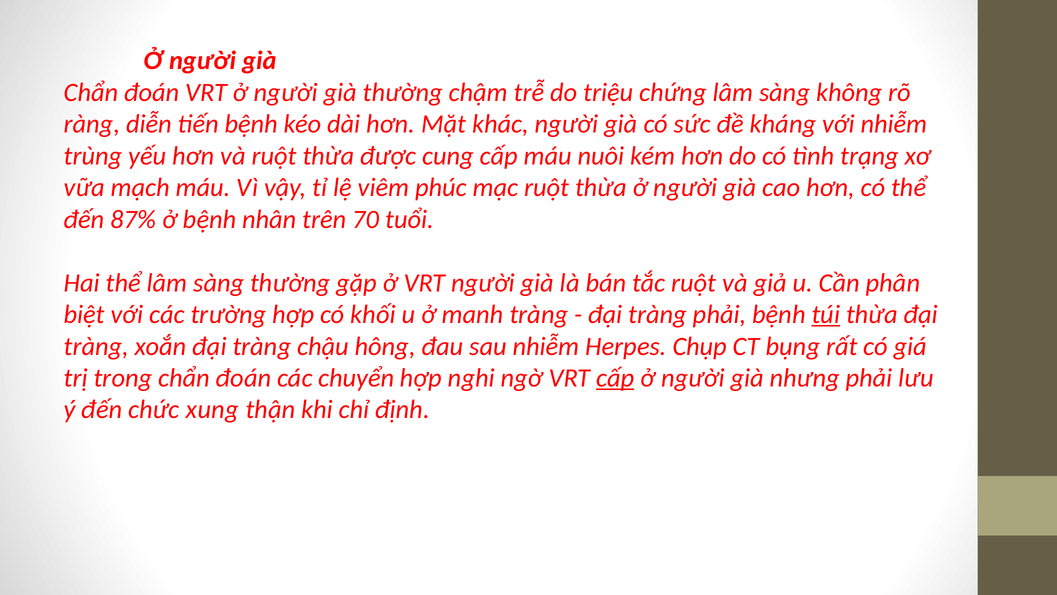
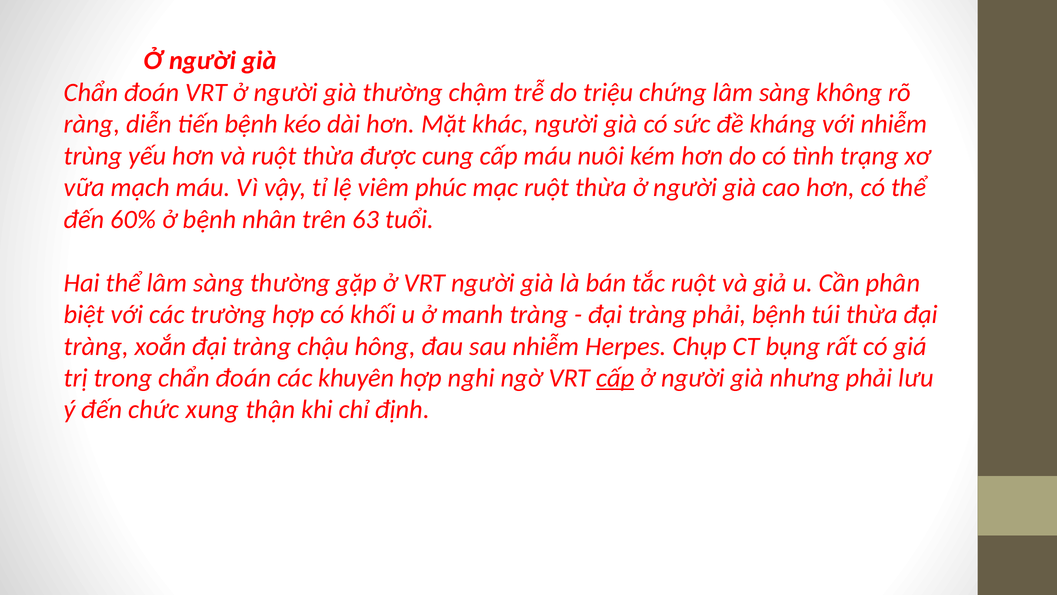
87%: 87% -> 60% (133, 219)
70: 70 -> 63 (366, 219)
túi underline: present -> none (826, 314)
chuyển: chuyển -> khuyên (356, 378)
